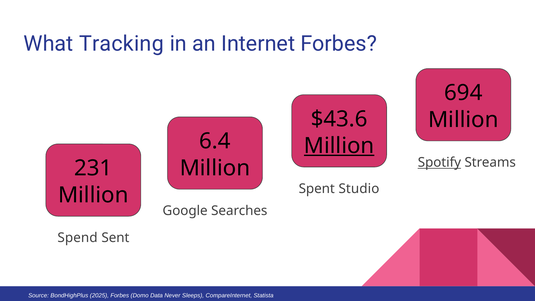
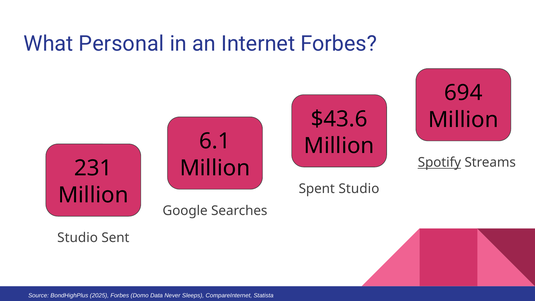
Tracking: Tracking -> Personal (121, 44)
6.4: 6.4 -> 6.1 (215, 141)
Million underline: present -> none (339, 146)
Spend: Spend -> Studio (78, 238)
